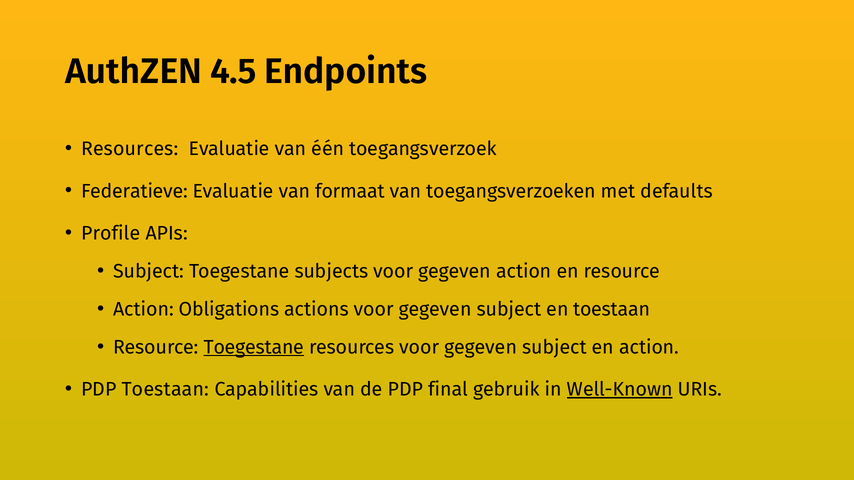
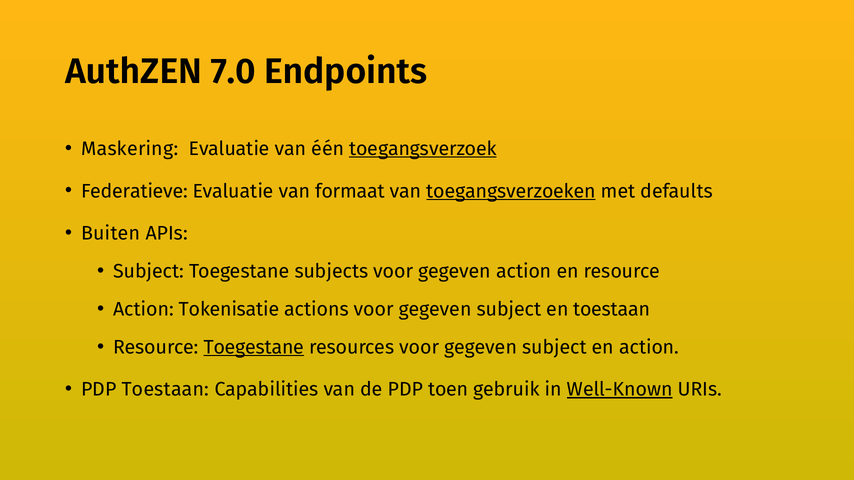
4.5: 4.5 -> 7.0 (233, 72)
Resources: Resources -> Maskering (130, 149)
toegangsverzoek underline: none -> present (423, 149)
toegangsverzoeken underline: none -> present (511, 191)
Profile: Profile -> Buiten (111, 234)
Obligations: Obligations -> Tokenisatie (229, 309)
final: final -> toen (448, 390)
